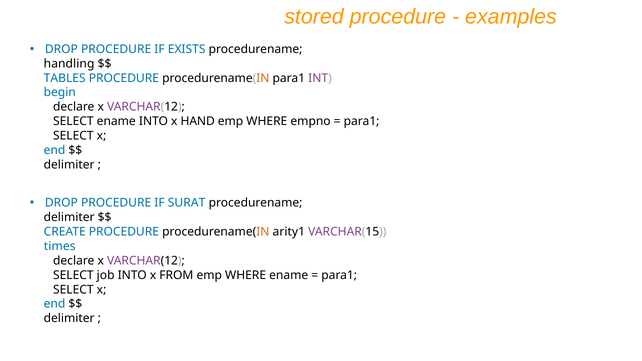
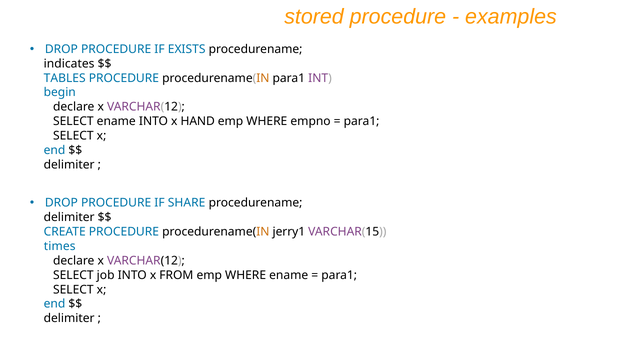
handling: handling -> indicates (69, 64)
SURAT: SURAT -> SHARE (187, 203)
arity1: arity1 -> jerry1 (289, 232)
